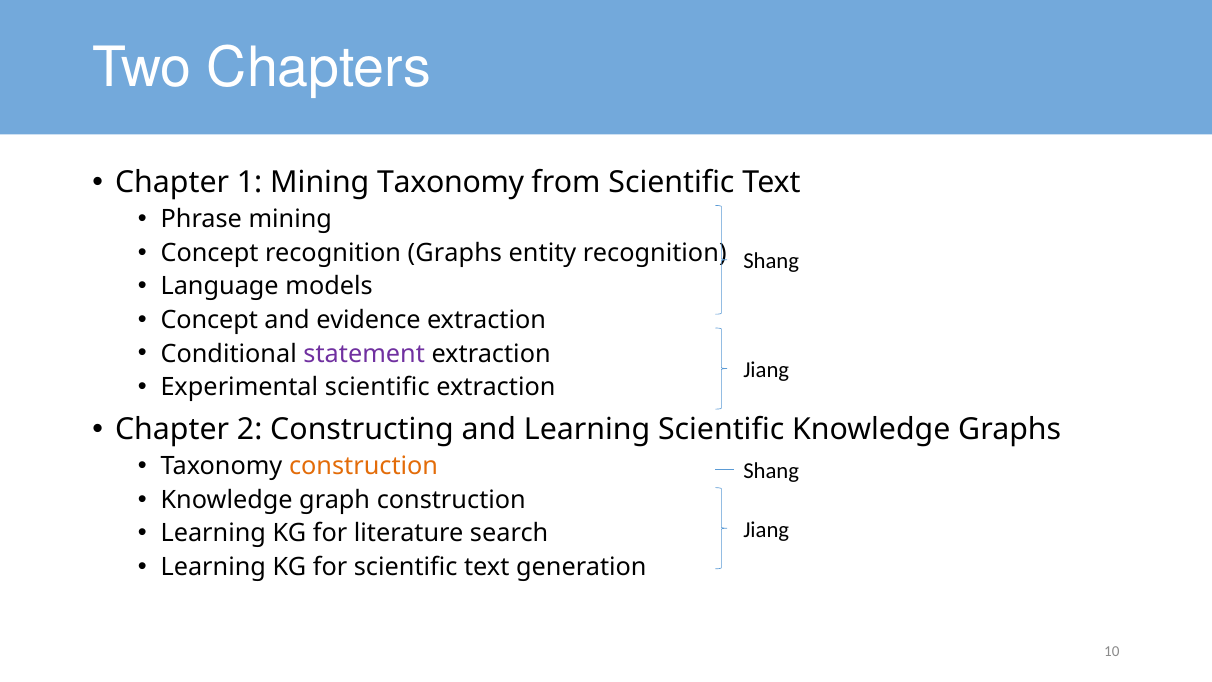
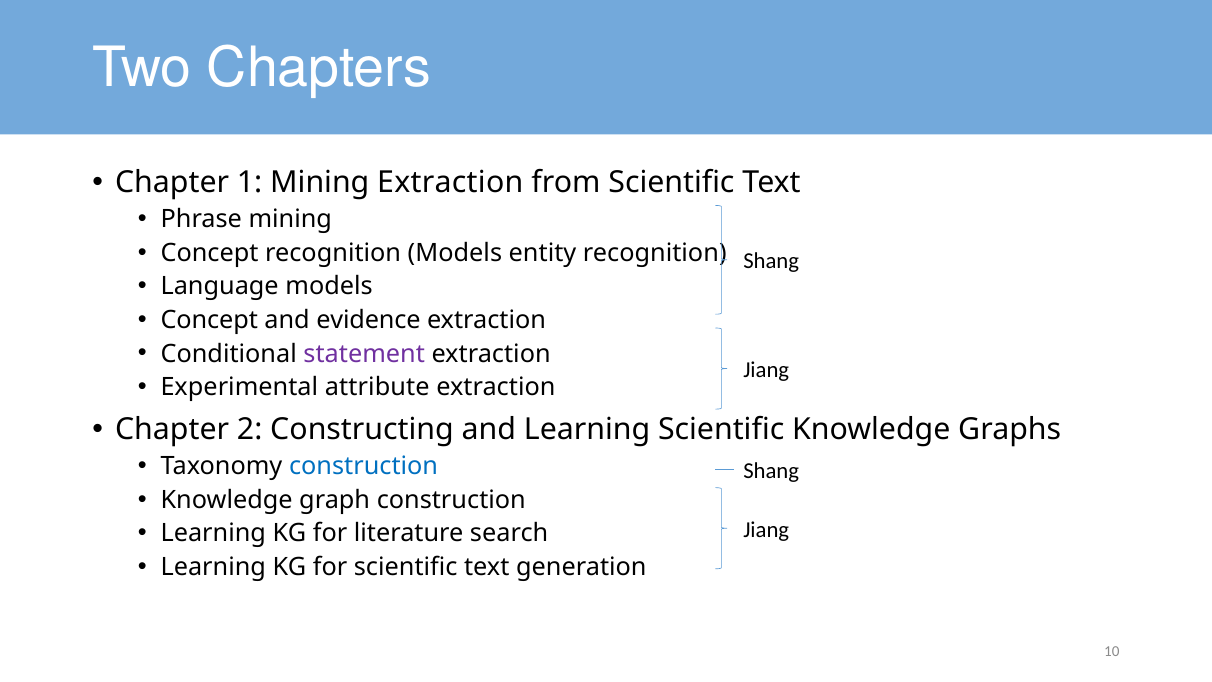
Mining Taxonomy: Taxonomy -> Extraction (450, 183)
recognition Graphs: Graphs -> Models (455, 253)
Experimental scientific: scientific -> attribute (377, 387)
construction colour: orange -> blue (364, 466)
